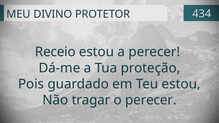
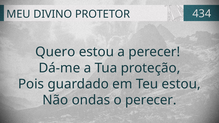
Receio: Receio -> Quero (55, 52)
tragar: tragar -> ondas (91, 100)
